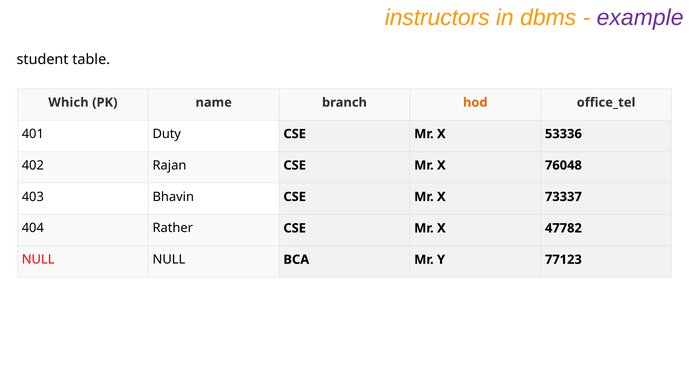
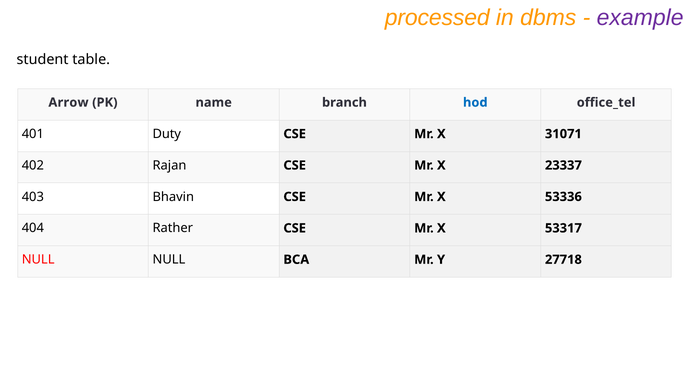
instructors: instructors -> processed (437, 18)
Which: Which -> Arrow (68, 103)
hod colour: orange -> blue (475, 103)
53336: 53336 -> 31071 (563, 134)
76048: 76048 -> 23337 (563, 166)
73337: 73337 -> 53336 (563, 197)
47782: 47782 -> 53317 (563, 229)
77123: 77123 -> 27718 (563, 260)
